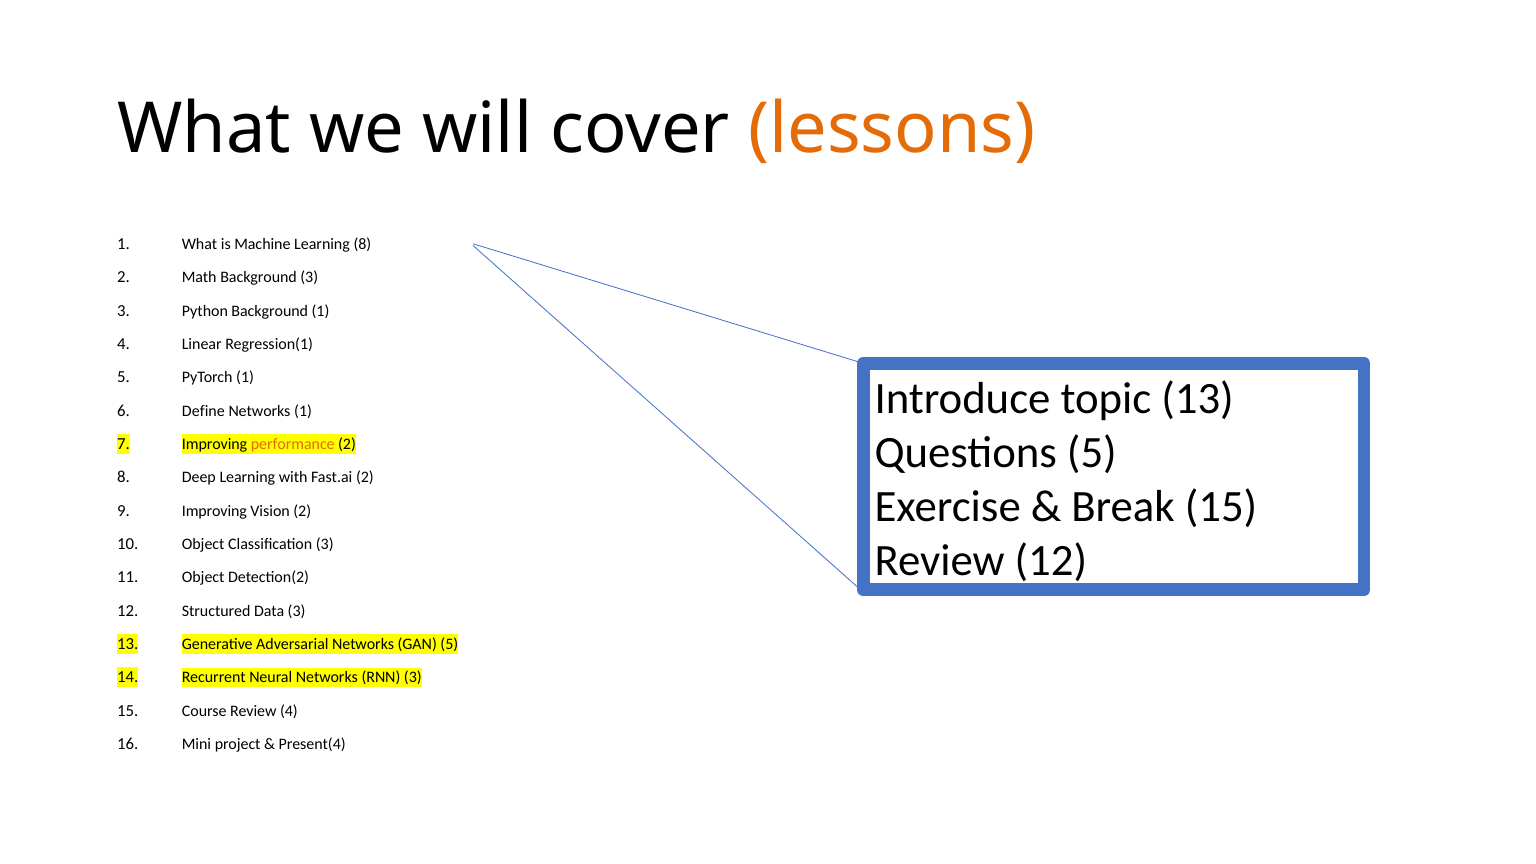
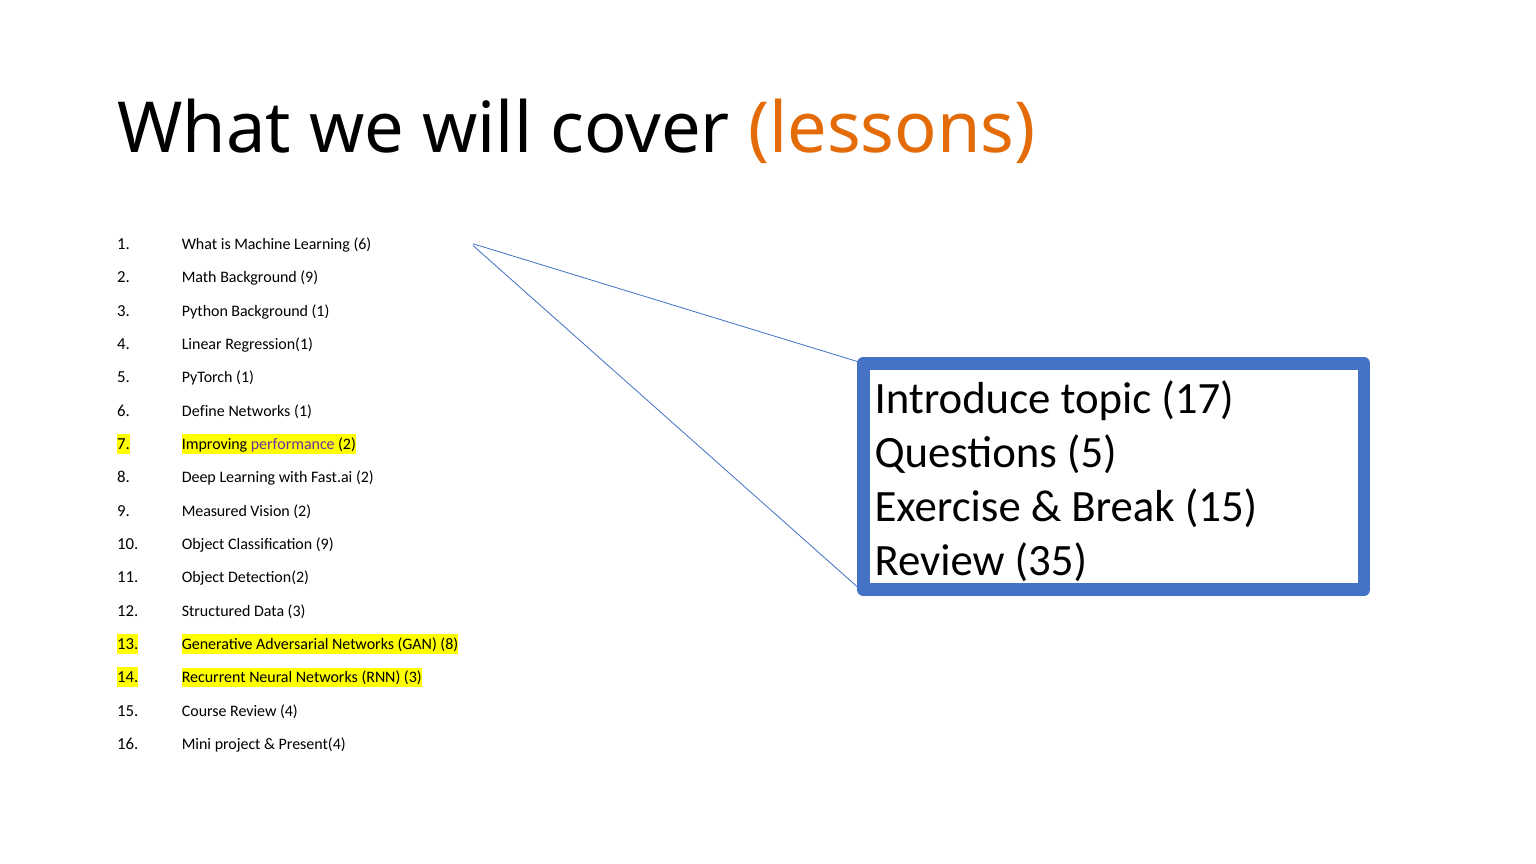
Learning 8: 8 -> 6 (362, 244)
Background 3: 3 -> 9 (309, 278)
topic 13: 13 -> 17 (1198, 399)
performance colour: orange -> purple (293, 444)
Improving: Improving -> Measured (214, 511)
Classification 3: 3 -> 9 (325, 544)
Review 12: 12 -> 35 (1051, 560)
GAN 5: 5 -> 8 (449, 644)
